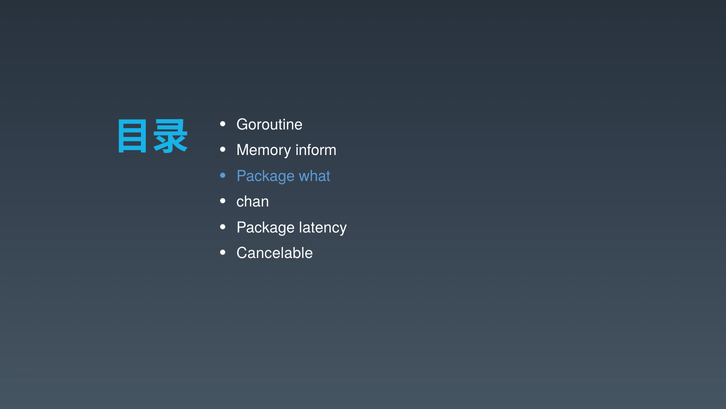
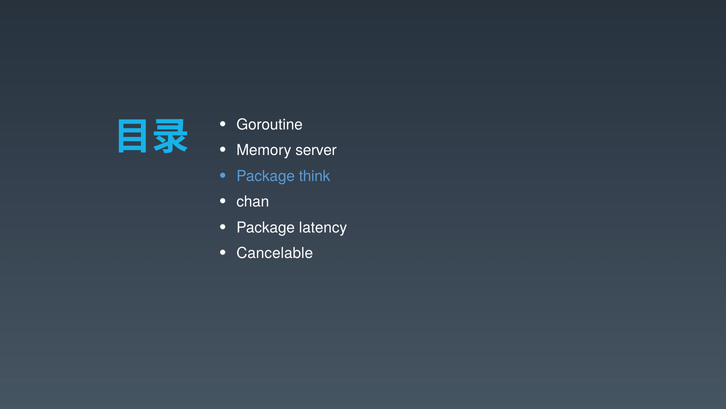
inform: inform -> server (316, 150)
what: what -> think (315, 176)
